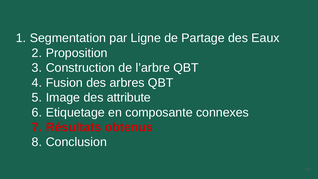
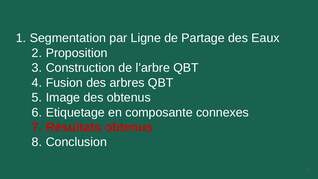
des attribute: attribute -> obtenus (129, 98)
